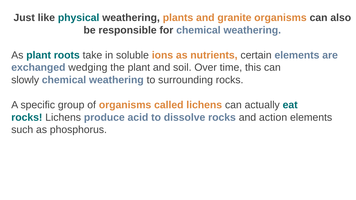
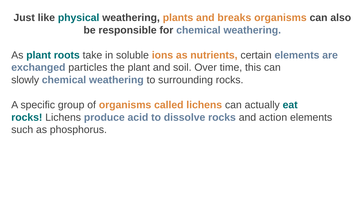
granite: granite -> breaks (234, 18)
wedging: wedging -> particles (88, 68)
